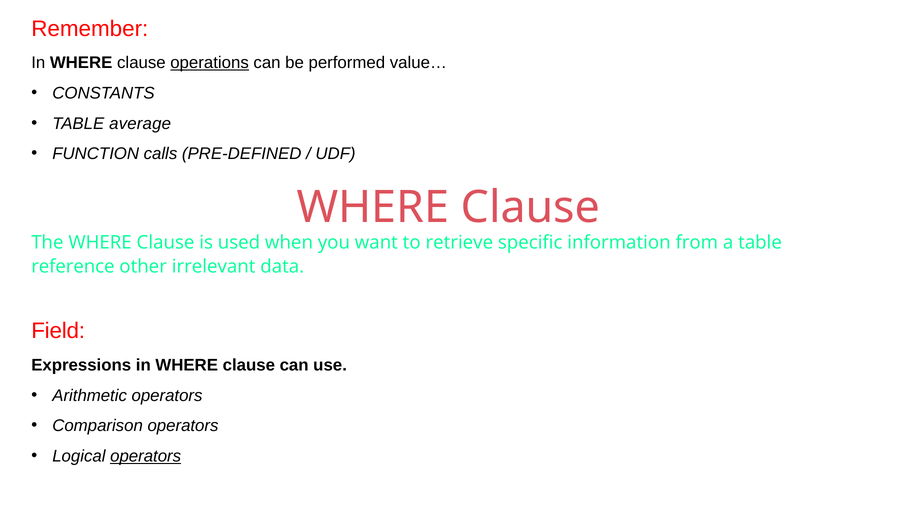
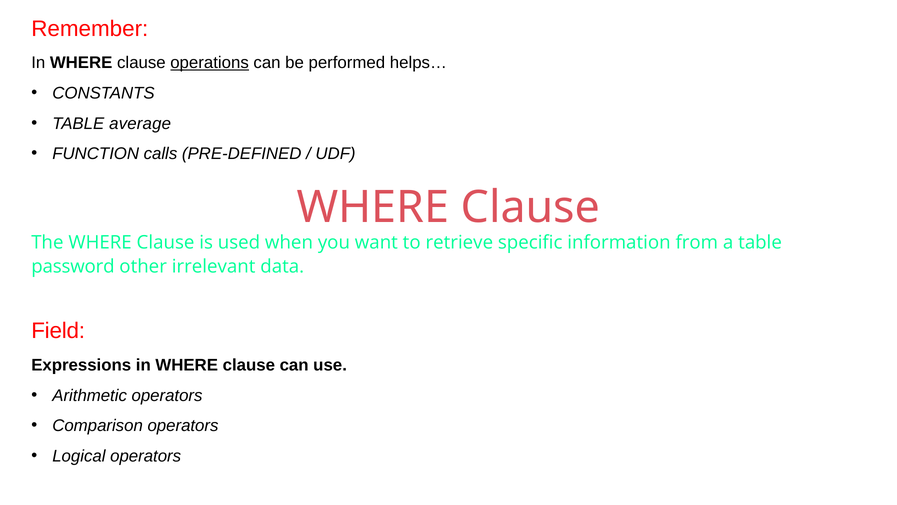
value…: value… -> helps… (418, 63)
reference: reference -> password (73, 266)
operators underline: present -> none (146, 456)
